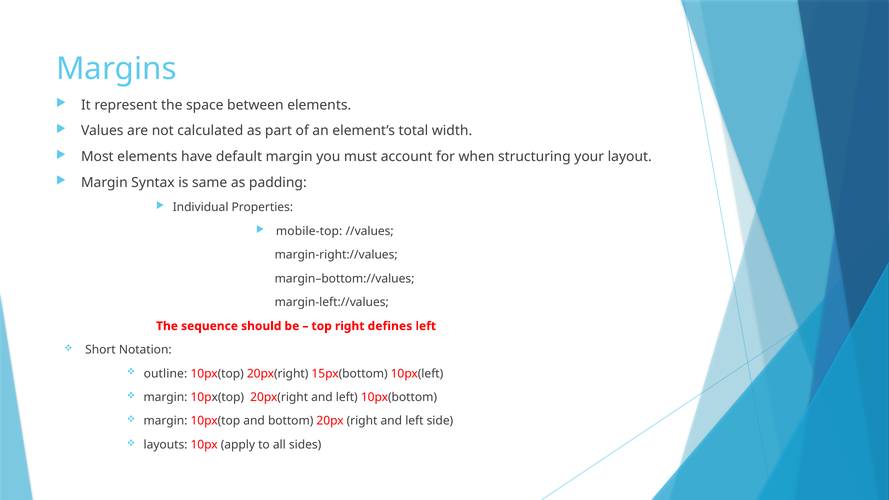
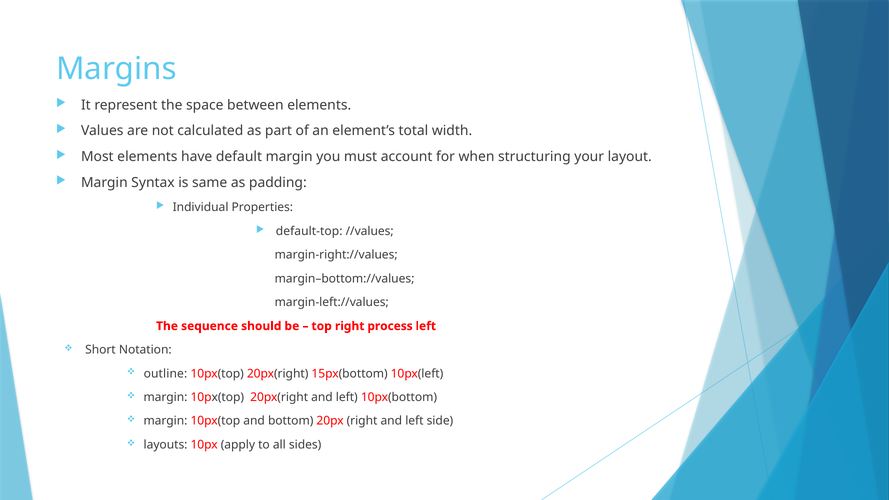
mobile-top: mobile-top -> default-top (309, 231)
defines: defines -> process (390, 326)
